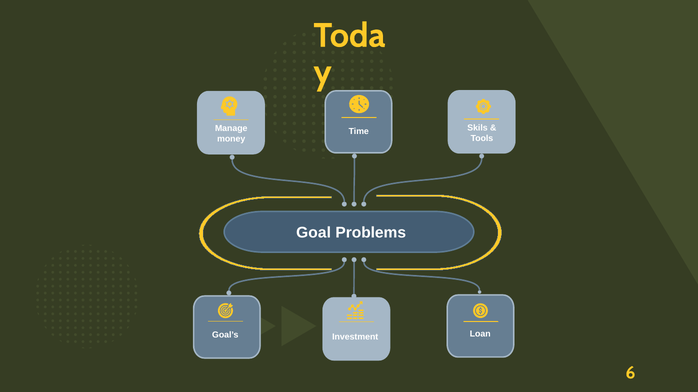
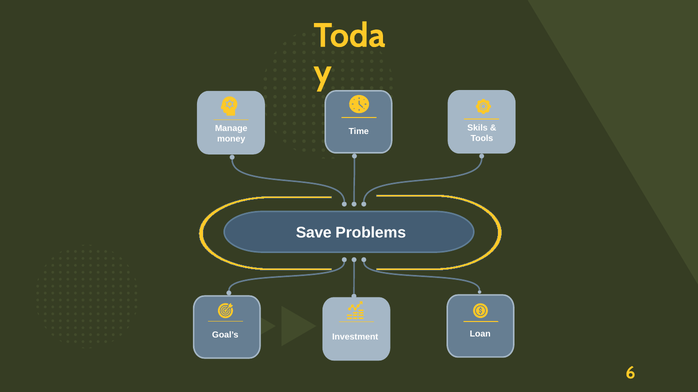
Goal: Goal -> Save (314, 233)
